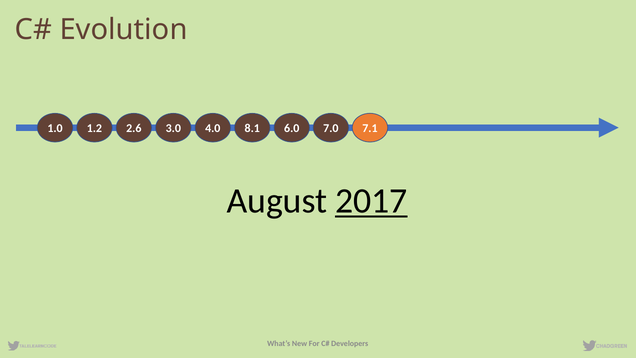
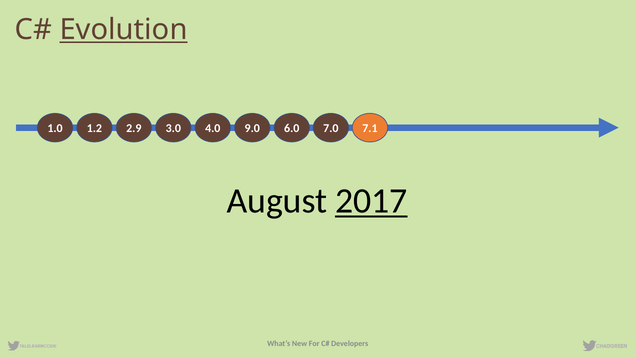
Evolution underline: none -> present (124, 30)
2.6: 2.6 -> 2.9 (134, 128)
8.1: 8.1 -> 9.0 (252, 128)
